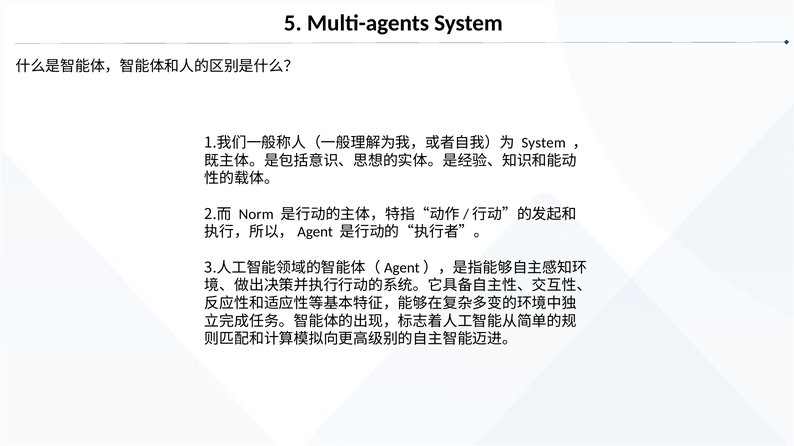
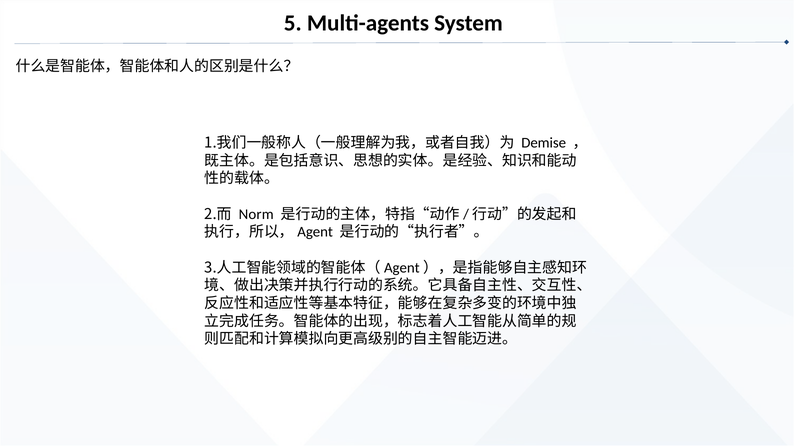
System: System -> Demise (544, 143)
